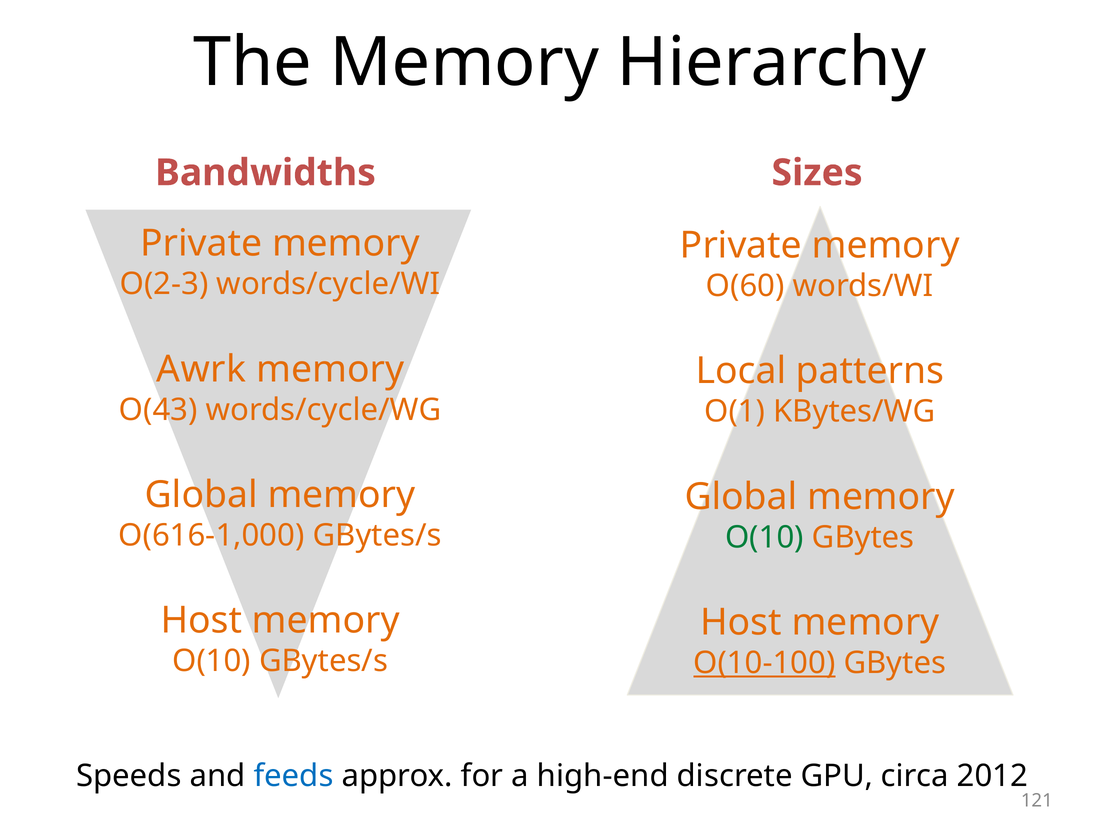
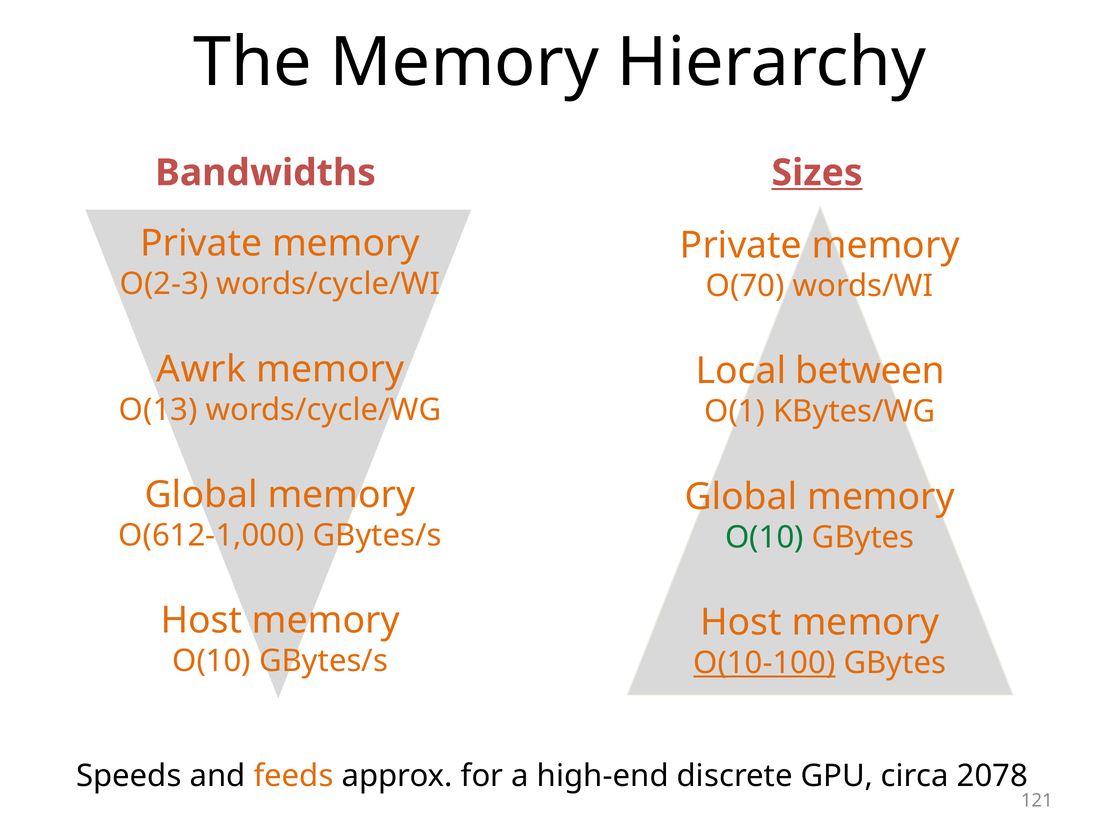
Sizes underline: none -> present (817, 173)
O(60: O(60 -> O(70 (745, 286)
patterns: patterns -> between (870, 371)
O(43: O(43 -> O(13 (158, 410)
O(616-1,000: O(616-1,000 -> O(612-1,000 (211, 535)
feeds colour: blue -> orange (294, 776)
2012: 2012 -> 2078 (992, 776)
